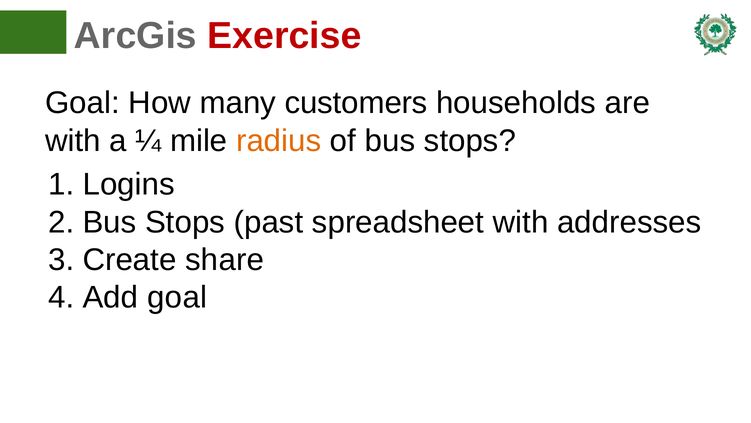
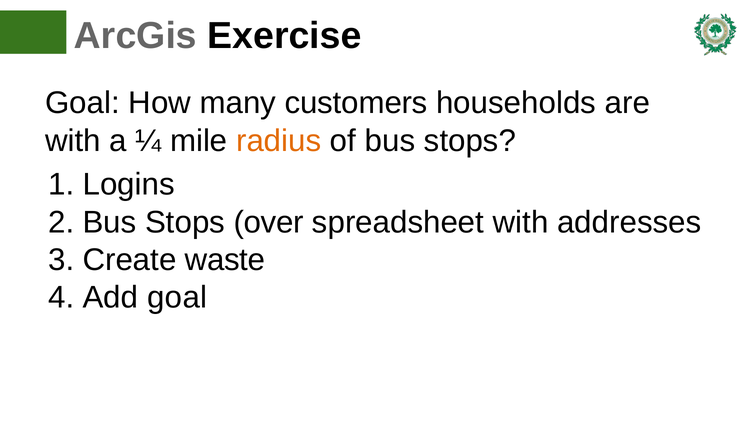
Exercise colour: red -> black (284, 36)
past: past -> over (269, 222)
share: share -> waste (225, 259)
